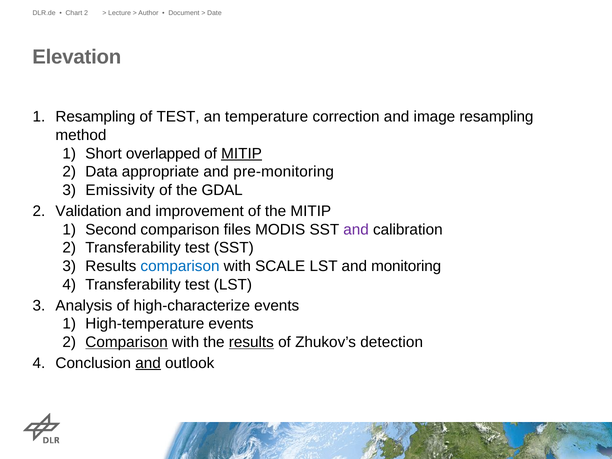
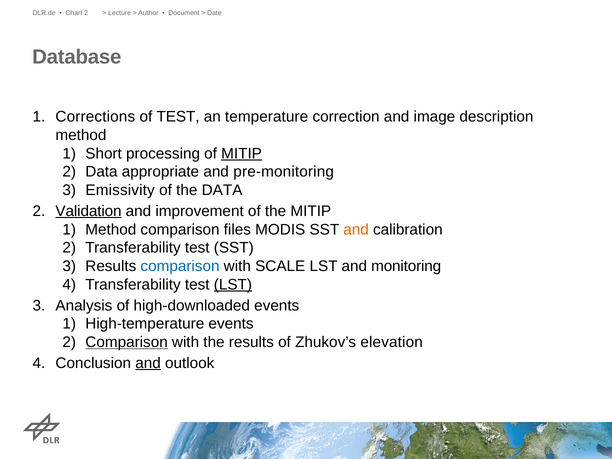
Elevation: Elevation -> Database (77, 57)
Resampling: Resampling -> Corrections (95, 117)
image resampling: resampling -> description (496, 117)
overlapped: overlapped -> processing (163, 153)
the GDAL: GDAL -> DATA (222, 190)
Validation underline: none -> present (89, 211)
Second: Second -> Method (111, 229)
and colour: purple -> orange (356, 229)
LST underline: none -> present (233, 285)
high-characterize: high-characterize -> high-downloaded (192, 305)
results underline: present -> none (251, 342)
detection: detection -> elevation (392, 342)
